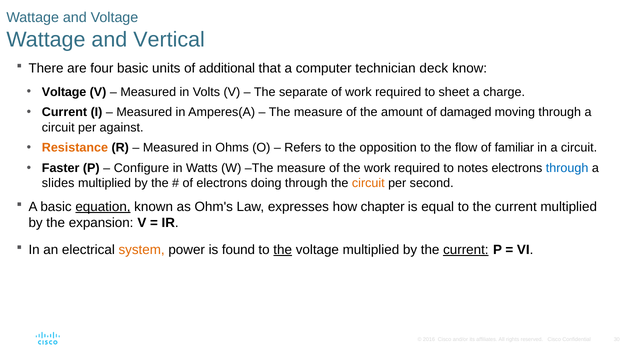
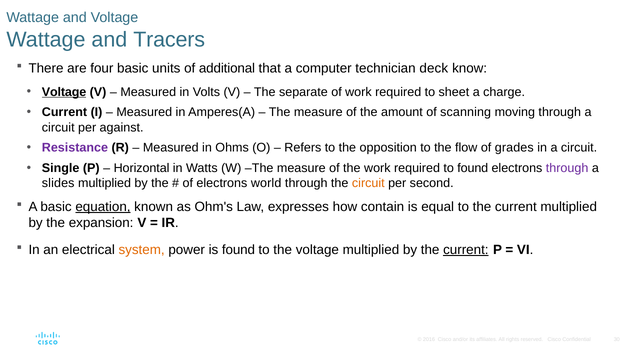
Vertical: Vertical -> Tracers (169, 40)
Voltage underline: none -> present (64, 92)
damaged: damaged -> scanning (466, 112)
Resistance colour: orange -> purple (75, 148)
familiar: familiar -> grades (514, 148)
Faster: Faster -> Single (61, 168)
Configure: Configure -> Horizontal (142, 168)
to notes: notes -> found (473, 168)
through colour: blue -> purple (567, 168)
doing: doing -> world (266, 183)
chapter: chapter -> contain (383, 207)
the underline: present -> none (283, 250)
